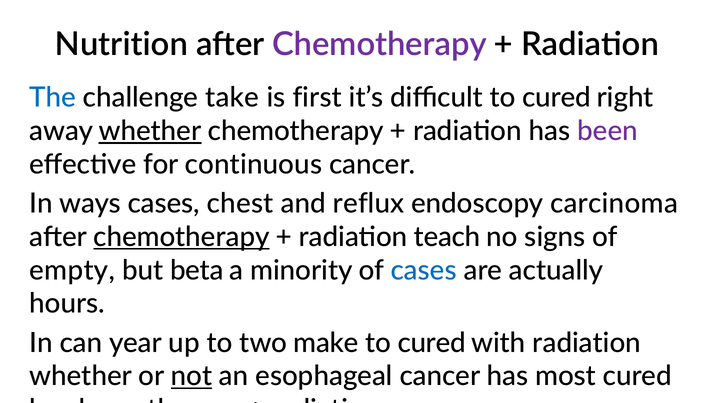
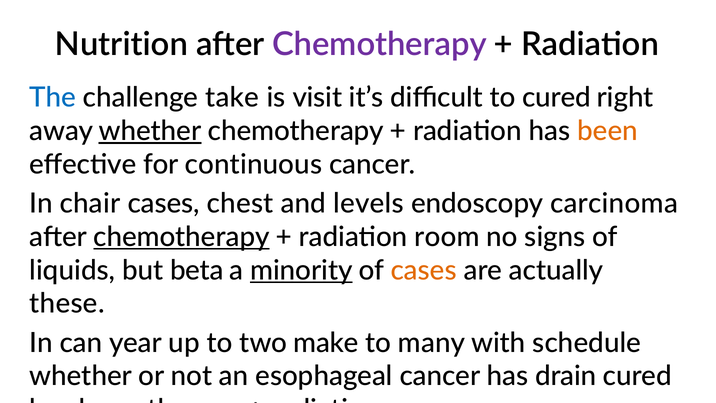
first: first -> visit (317, 97)
been colour: purple -> orange (608, 131)
ways: ways -> chair (90, 203)
reflux: reflux -> levels (369, 203)
teach: teach -> room (447, 237)
empty: empty -> liquids (72, 270)
minority underline: none -> present (301, 270)
cases colour: blue -> orange (424, 270)
hours: hours -> these (67, 304)
cured: cured -> many (432, 343)
with radiation: radiation -> schedule (587, 343)
not underline: present -> none (192, 376)
most: most -> drain (566, 376)
